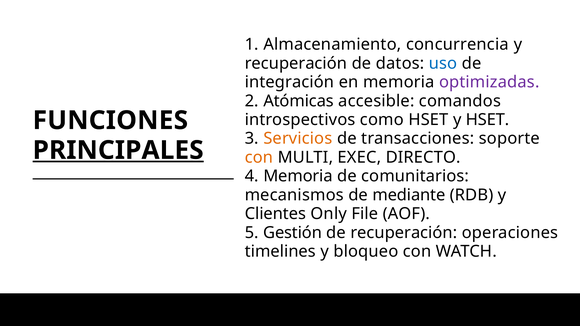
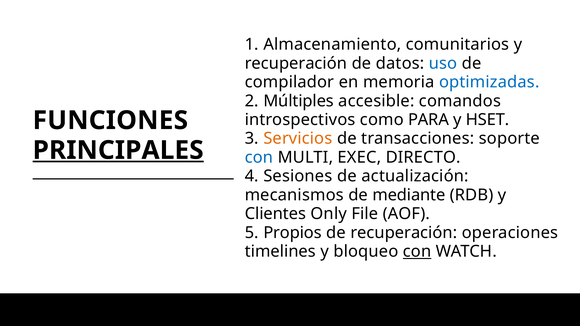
concurrencia: concurrencia -> comunitarios (457, 44)
integración: integración -> compilador (289, 82)
optimizadas colour: purple -> blue (489, 82)
Atómicas: Atómicas -> Múltiples (299, 101)
como HSET: HSET -> PARA (429, 120)
con colour: orange -> blue (259, 157)
4 Memoria: Memoria -> Sesiones (298, 176)
comunitarios: comunitarios -> actualización (415, 176)
Gestión: Gestión -> Propios (293, 233)
con underline: none -> present (417, 252)
